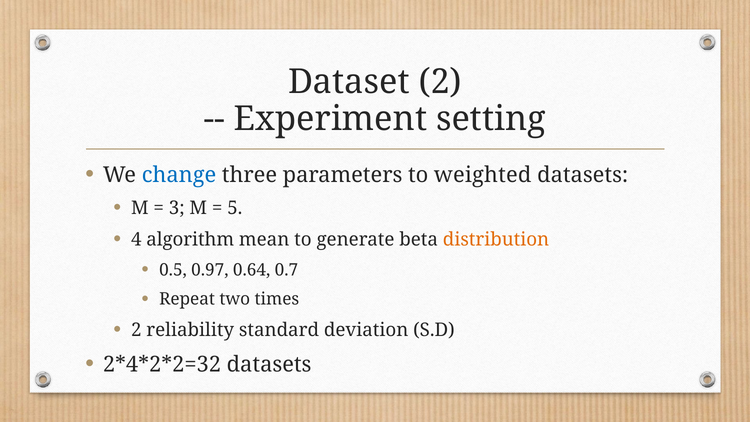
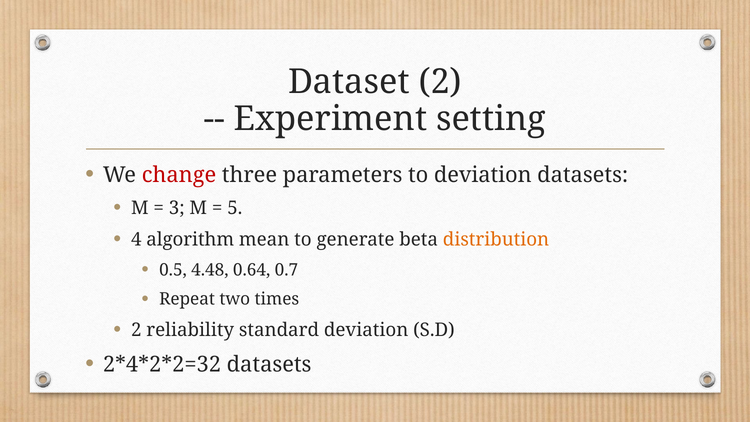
change colour: blue -> red (179, 175)
to weighted: weighted -> deviation (483, 175)
0.97: 0.97 -> 4.48 (210, 270)
